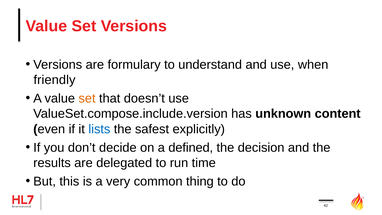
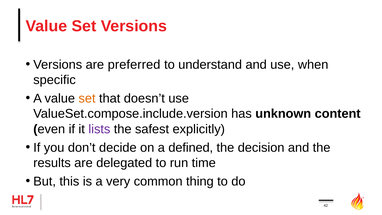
formulary: formulary -> preferred (134, 65)
friendly: friendly -> specific (55, 80)
lists colour: blue -> purple (99, 129)
